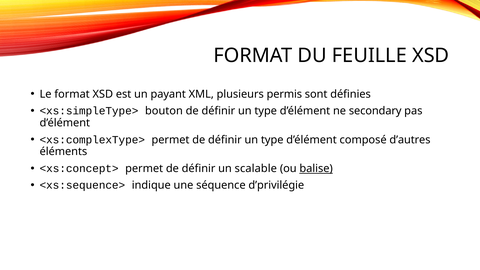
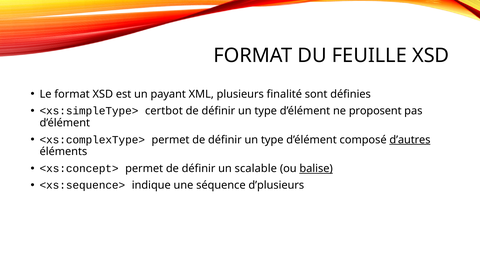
permis: permis -> finalité (284, 94)
bouton: bouton -> certbot (164, 111)
secondary: secondary -> proposent (375, 111)
d’autres underline: none -> present (410, 140)
d’privilégie: d’privilégie -> d’plusieurs (276, 185)
